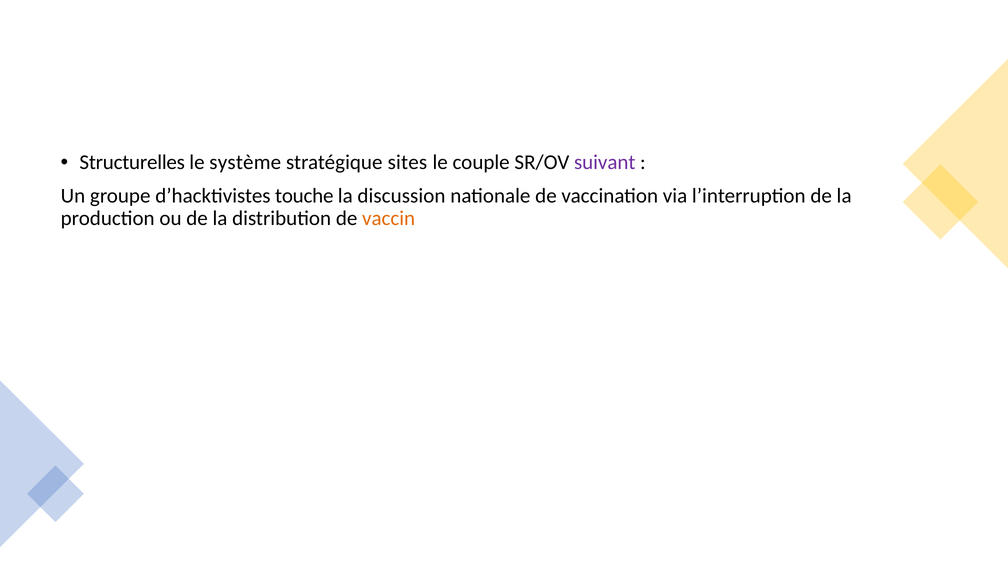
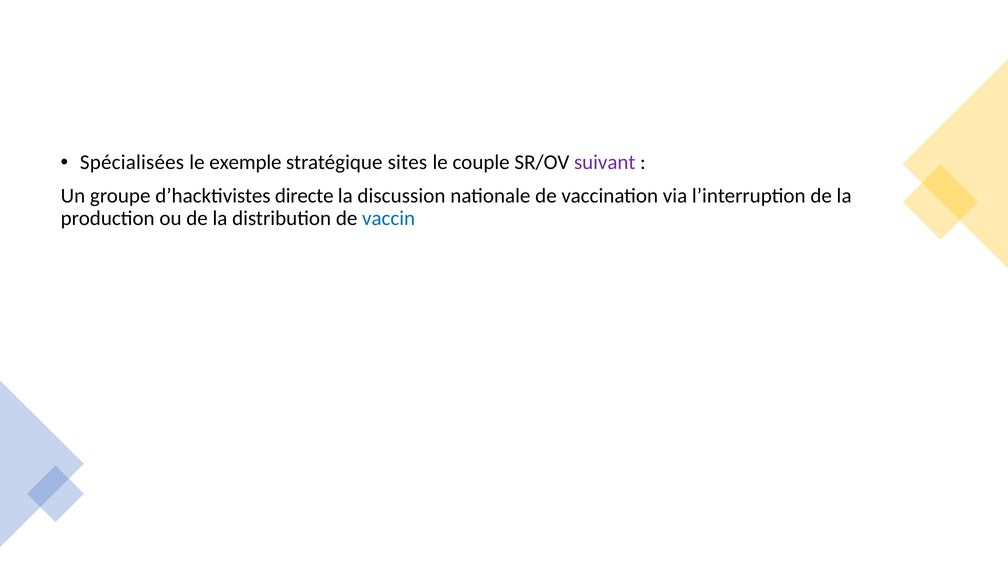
Structurelles: Structurelles -> Spécialisées (132, 162)
système: système -> exemple (245, 162)
touche: touche -> directe (304, 196)
vaccin colour: orange -> blue (389, 218)
